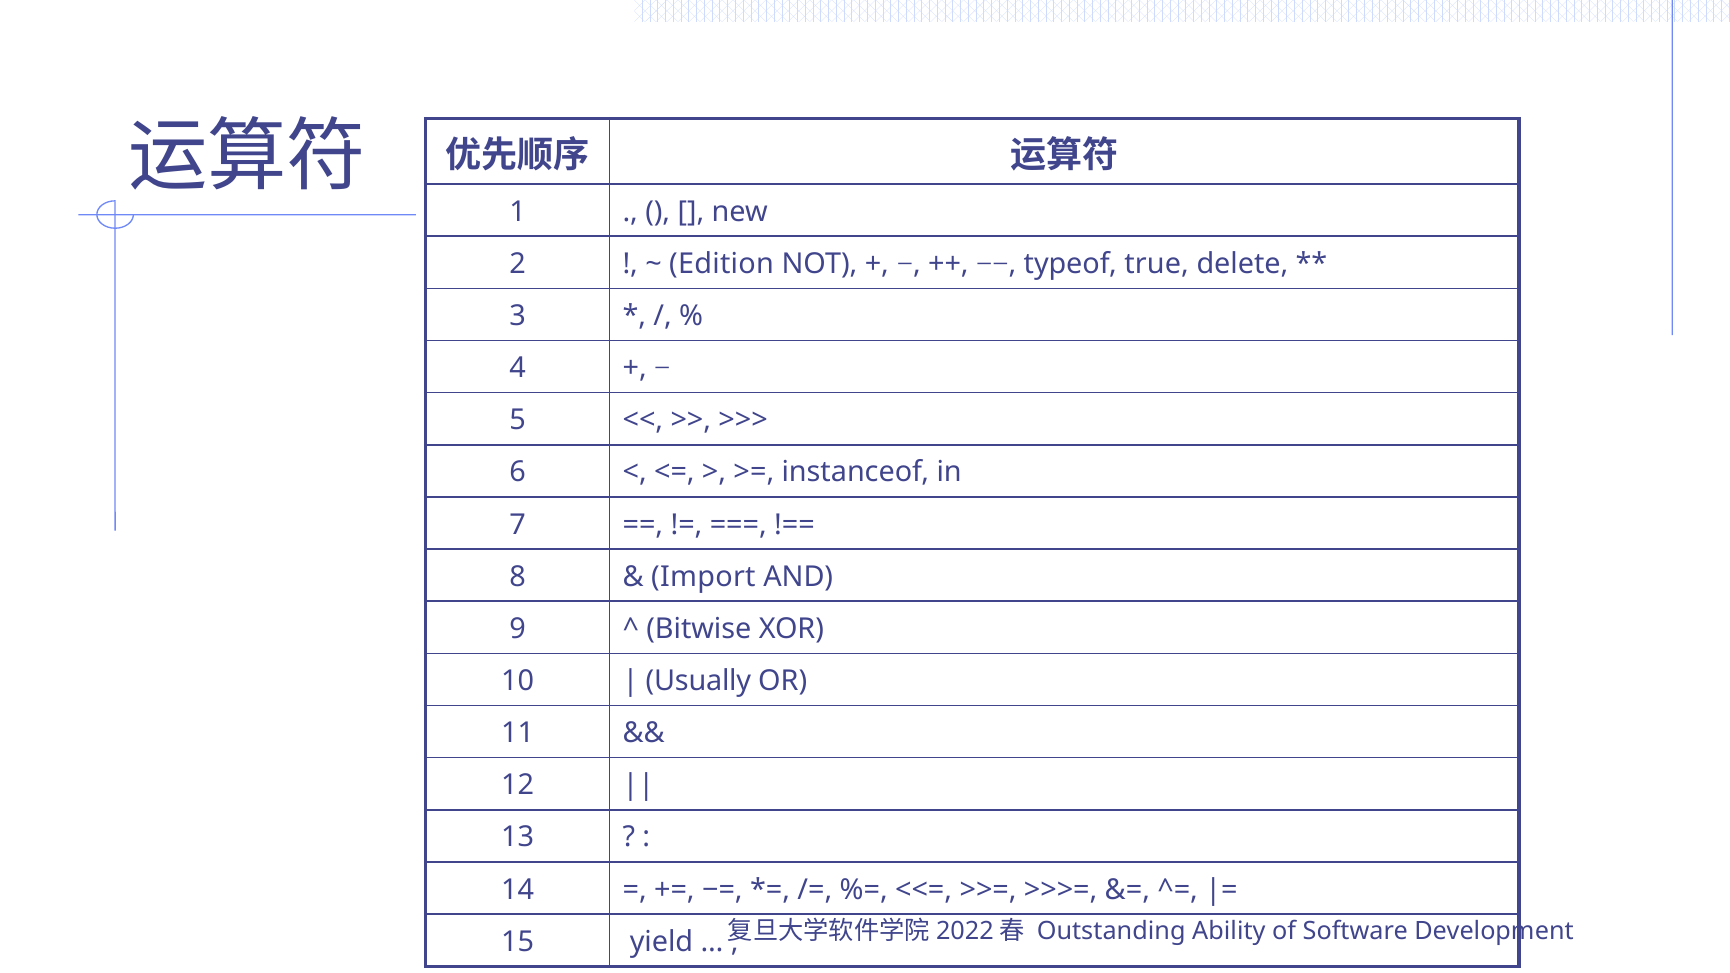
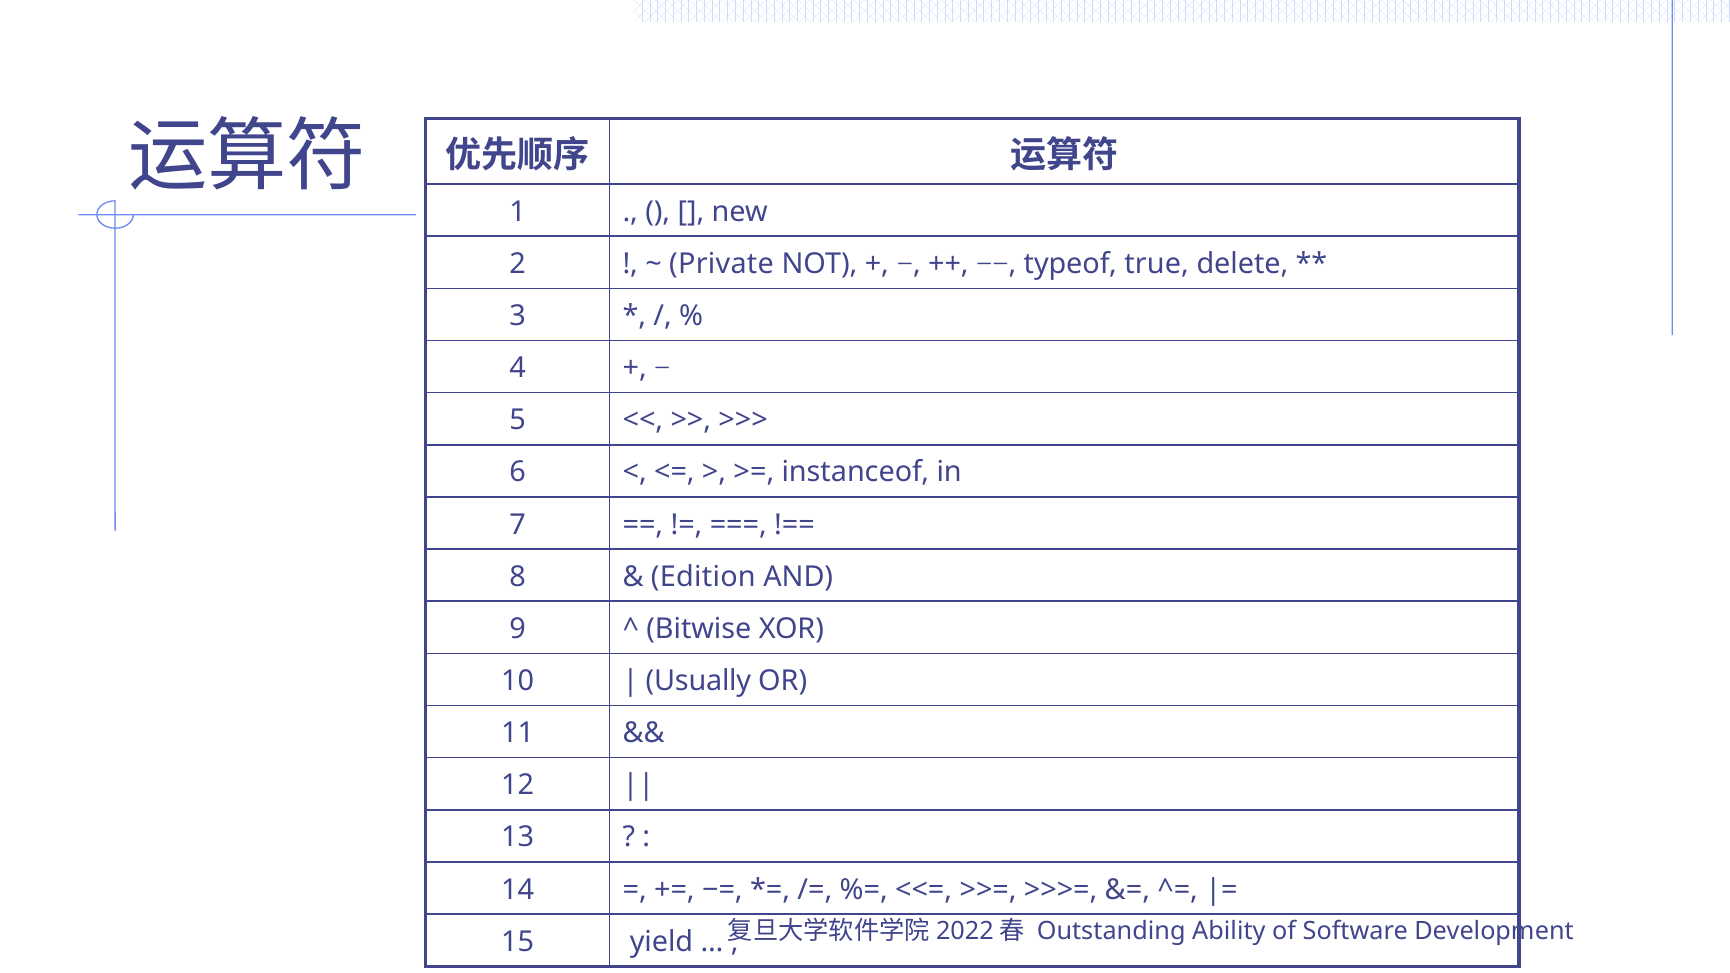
Edition: Edition -> Private (722, 264)
Import: Import -> Edition (703, 577)
